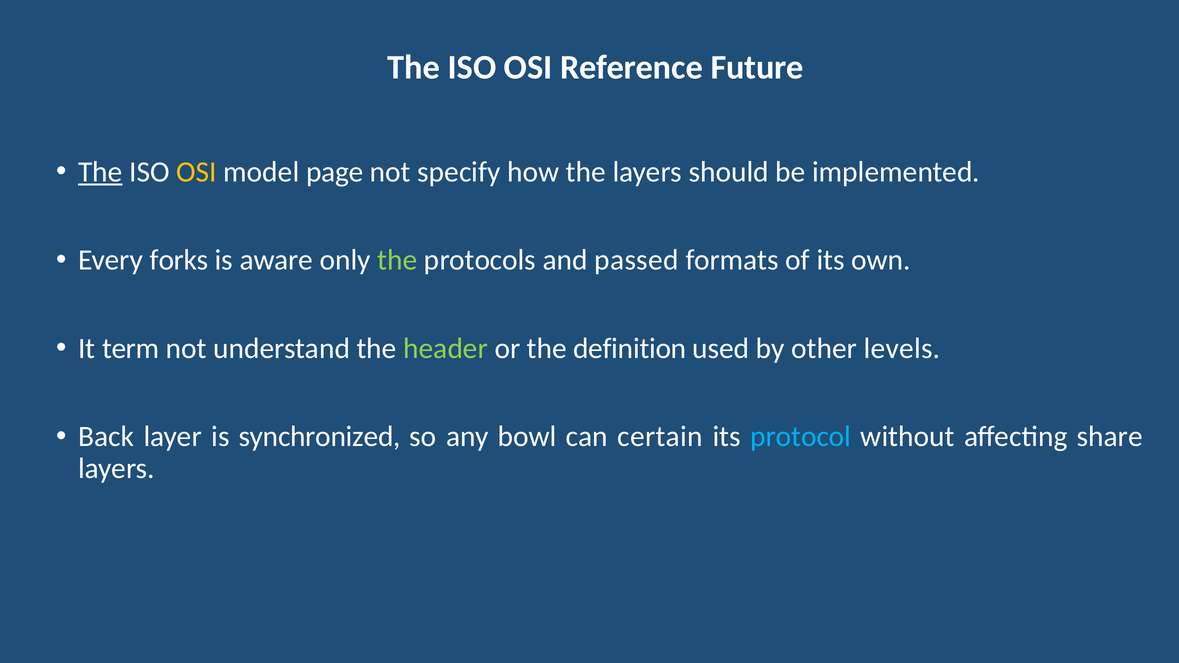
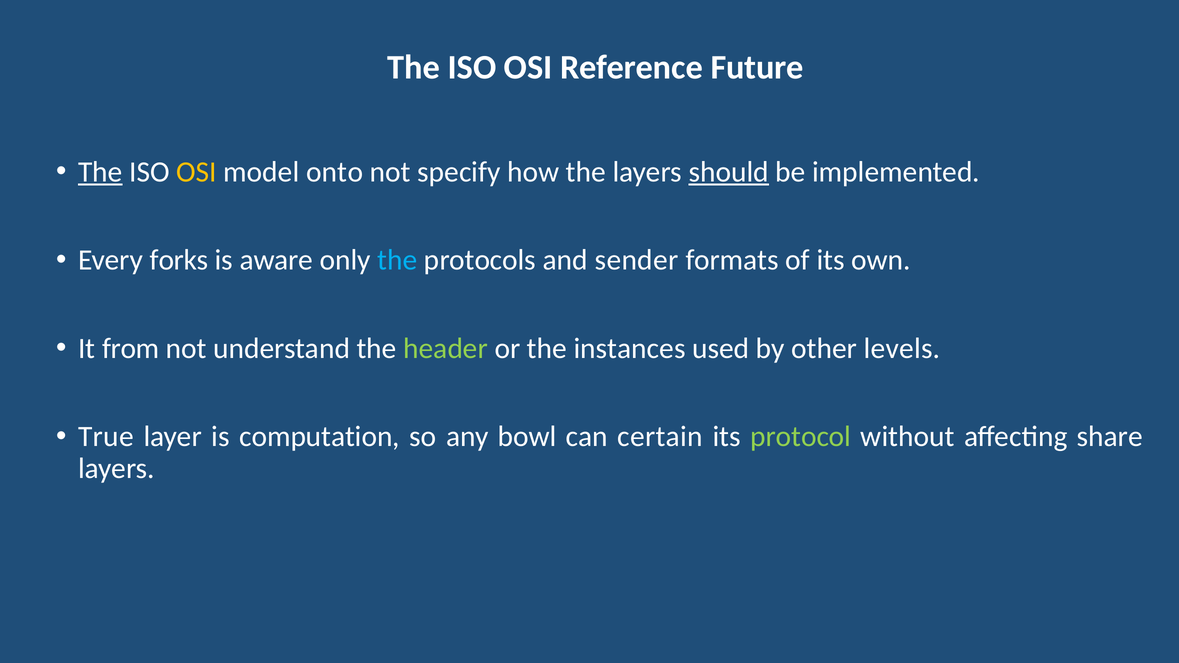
page: page -> onto (335, 172)
should underline: none -> present (729, 172)
the colour: light green -> light blue (397, 260)
passed: passed -> sender (637, 260)
term: term -> from (131, 348)
definition: definition -> instances (630, 348)
Back: Back -> True (106, 437)
synchronized: synchronized -> computation (320, 437)
protocol colour: light blue -> light green (801, 437)
